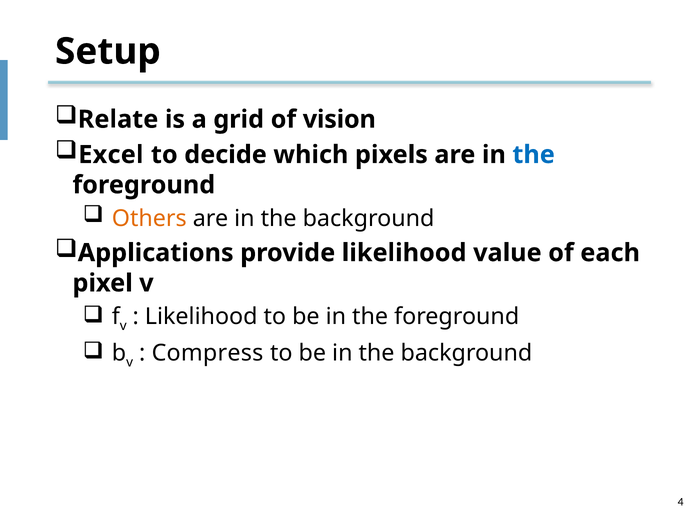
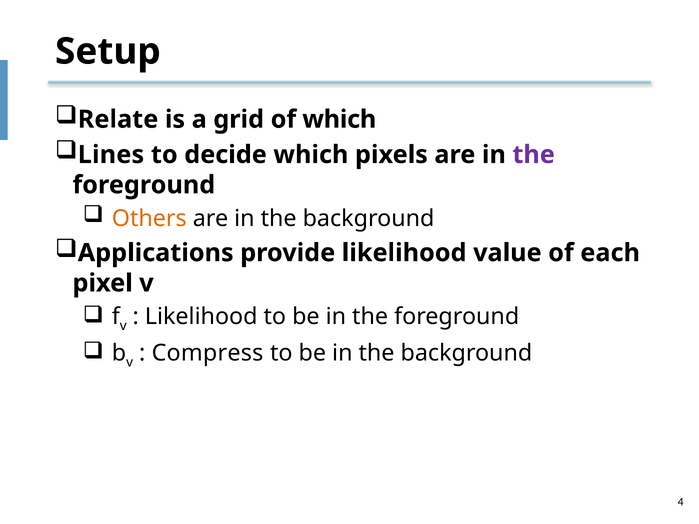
of vision: vision -> which (339, 119)
Excel: Excel -> Lines (111, 155)
the colour: blue -> purple (534, 155)
